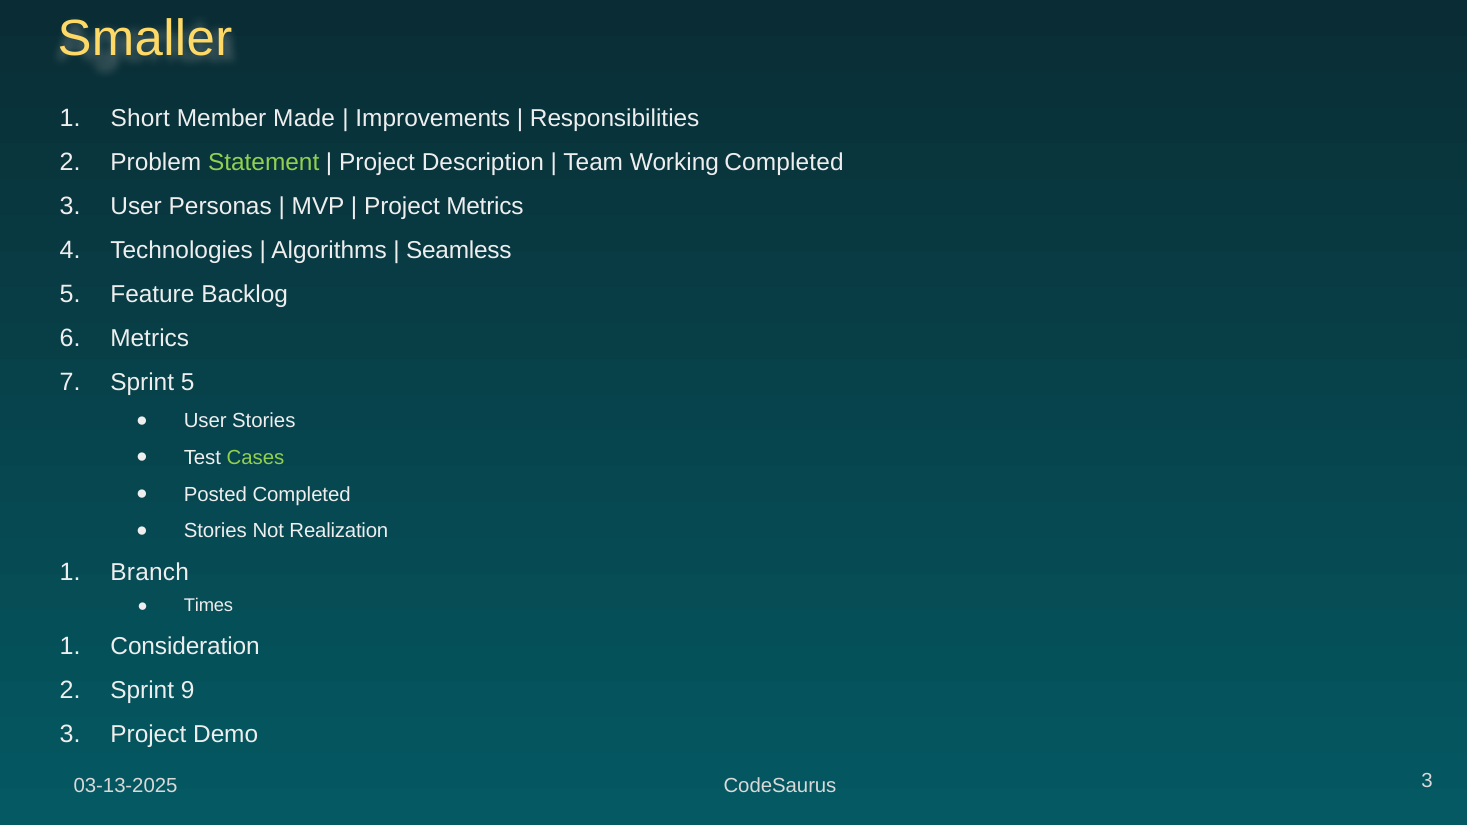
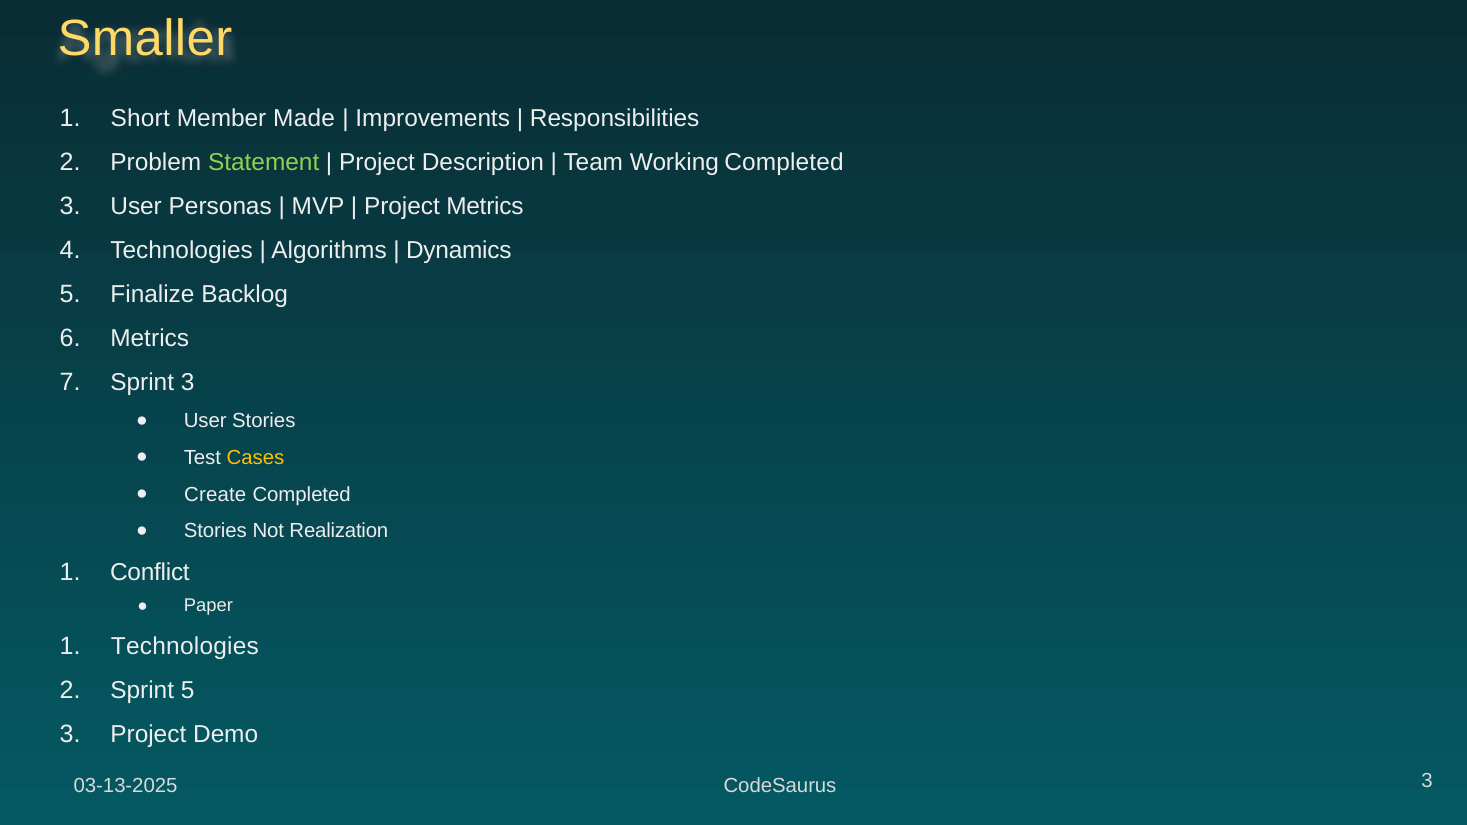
Seamless: Seamless -> Dynamics (459, 250)
Feature: Feature -> Finalize (152, 294)
Sprint 5: 5 -> 3 (188, 382)
Cases colour: light green -> yellow (255, 458)
Posted: Posted -> Create (215, 494)
Branch: Branch -> Conflict (150, 573)
Times: Times -> Paper (208, 606)
1 Consideration: Consideration -> Technologies (185, 646)
Sprint 9: 9 -> 5 (188, 690)
